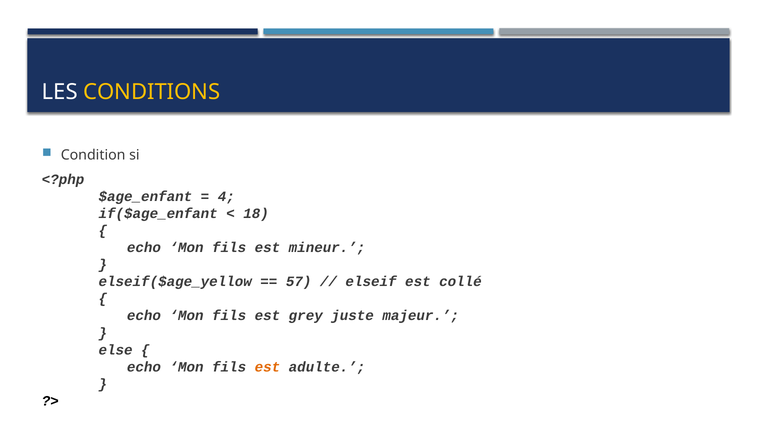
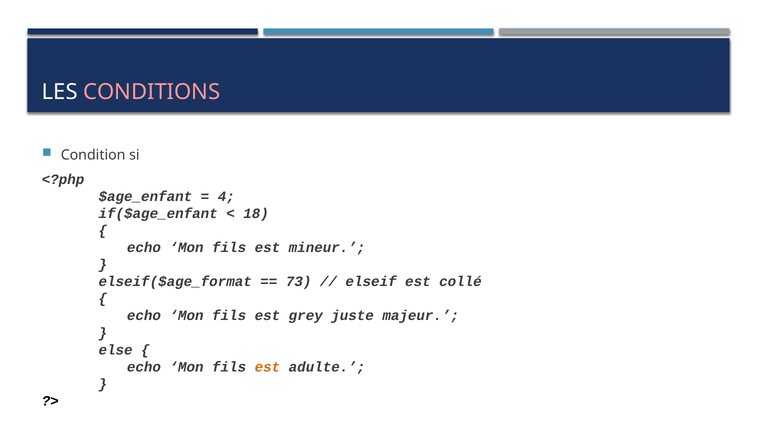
CONDITIONS colour: yellow -> pink (152, 92)
elseif($age_yellow: elseif($age_yellow -> elseif($age_format (175, 282)
57: 57 -> 73 (299, 282)
